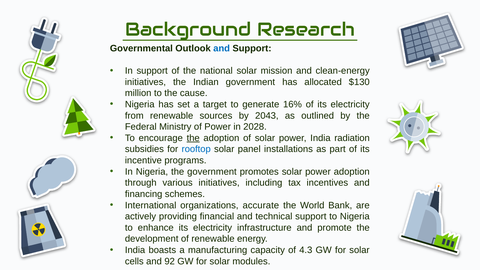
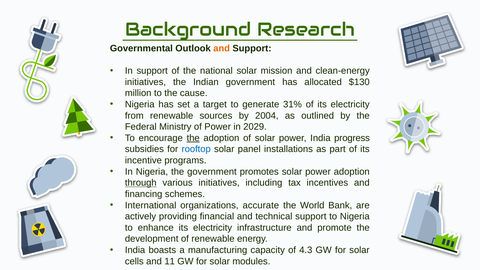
and colour: blue -> orange (222, 48)
16%: 16% -> 31% (292, 104)
2043: 2043 -> 2004 (267, 116)
2028: 2028 -> 2029 (255, 127)
radiation: radiation -> progress (352, 138)
through underline: none -> present (141, 183)
92: 92 -> 11 (170, 261)
